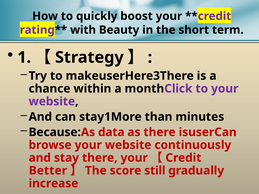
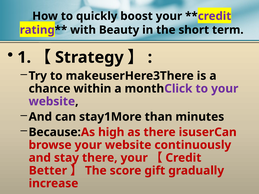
data: data -> high (111, 132)
still: still -> gift (155, 171)
